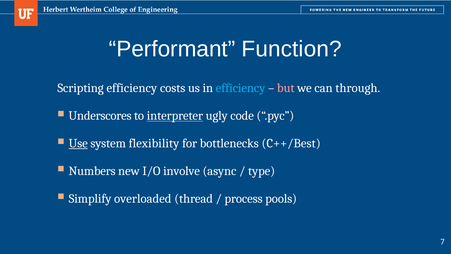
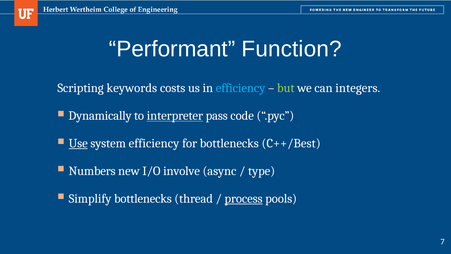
Scripting efficiency: efficiency -> keywords (132, 88)
but colour: pink -> light green (286, 88)
through: through -> integers (358, 88)
Underscores: Underscores -> Dynamically (100, 116)
ugly: ugly -> pass (217, 116)
system flexibility: flexibility -> efficiency (154, 143)
Simplify overloaded: overloaded -> bottlenecks (143, 198)
process underline: none -> present (244, 198)
